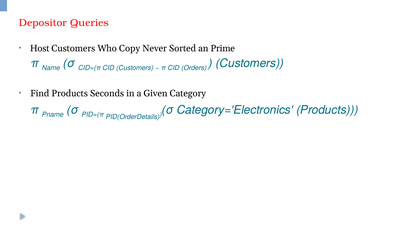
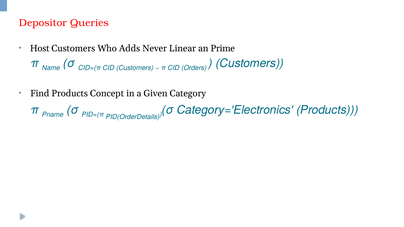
Copy: Copy -> Adds (130, 48)
Sorted: Sorted -> Linear (183, 48)
Seconds: Seconds -> Concept (107, 94)
